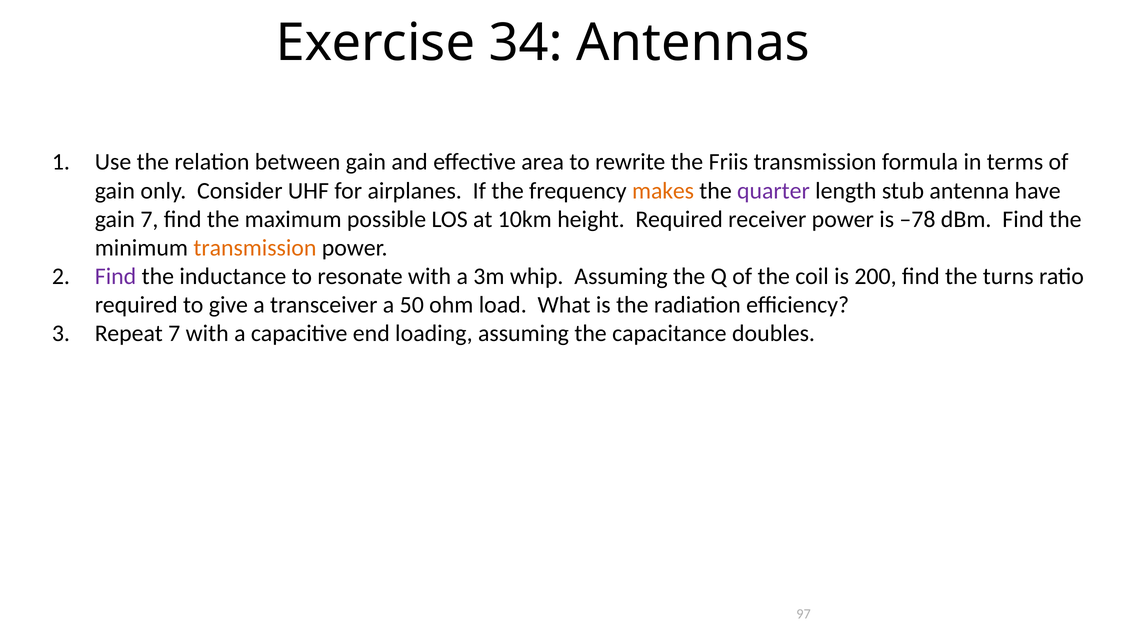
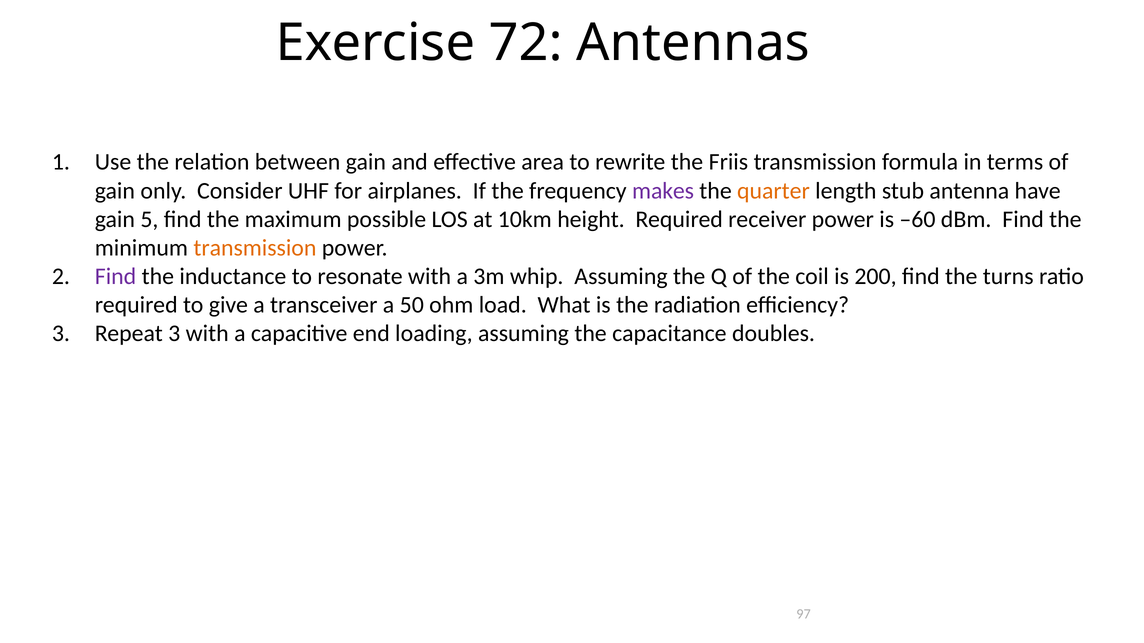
34: 34 -> 72 (526, 43)
makes colour: orange -> purple (663, 191)
quarter colour: purple -> orange (773, 191)
gain 7: 7 -> 5 (149, 219)
–78: –78 -> –60 (917, 219)
Repeat 7: 7 -> 3 (174, 334)
